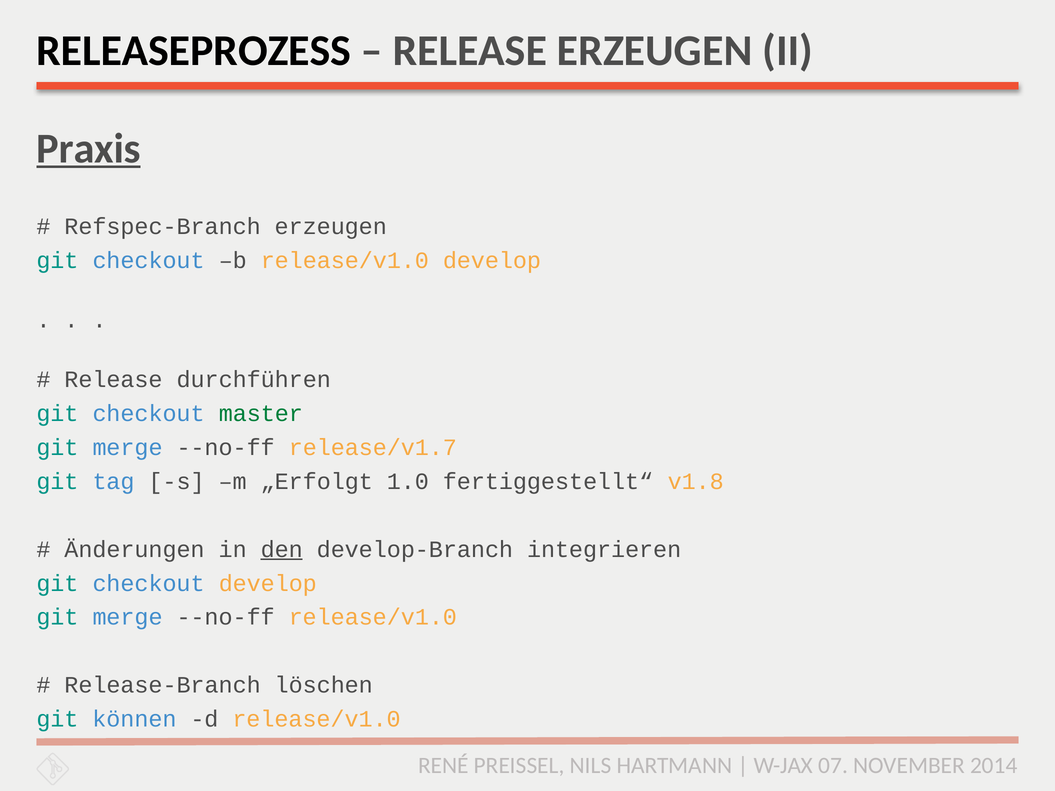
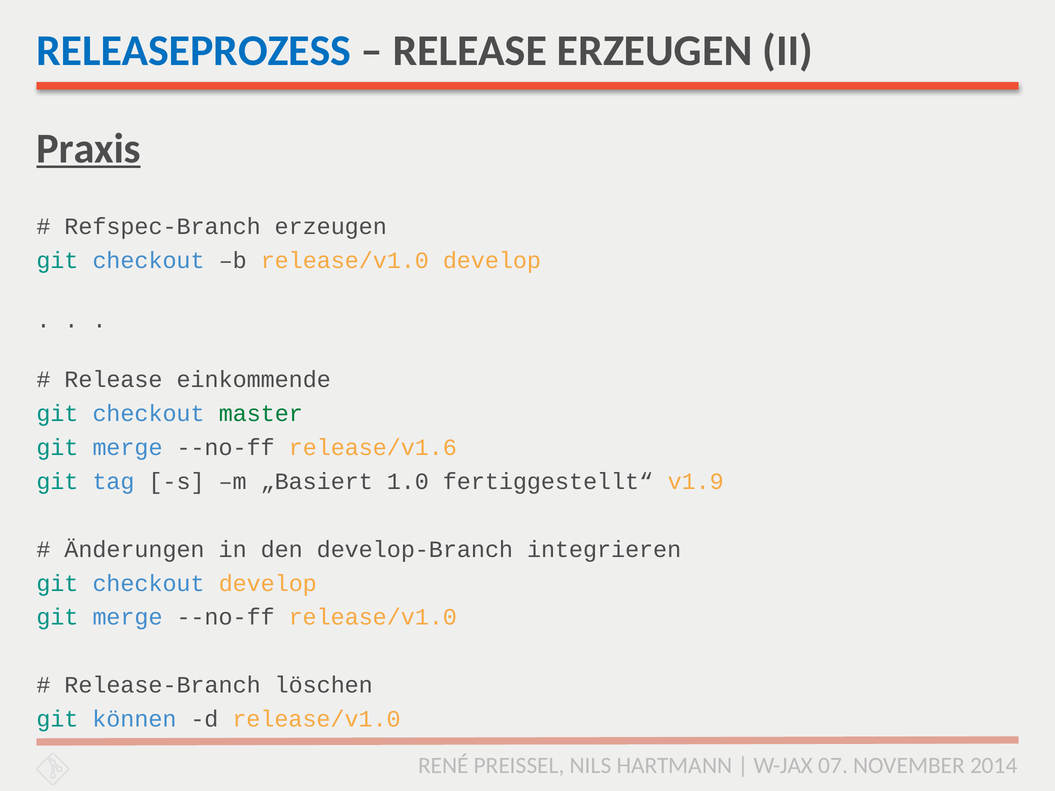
RELEASEPROZESS colour: black -> blue (194, 51)
durchführen: durchführen -> einkommende (254, 380)
release/v1.7: release/v1.7 -> release/v1.6 (373, 448)
„Erfolgt: „Erfolgt -> „Basiert (317, 482)
v1.8: v1.8 -> v1.9 (696, 482)
den underline: present -> none (282, 550)
